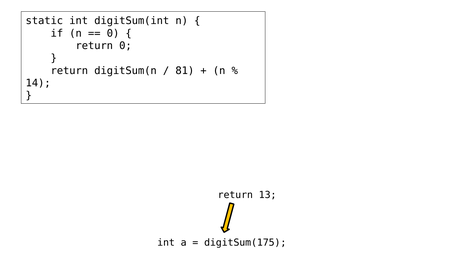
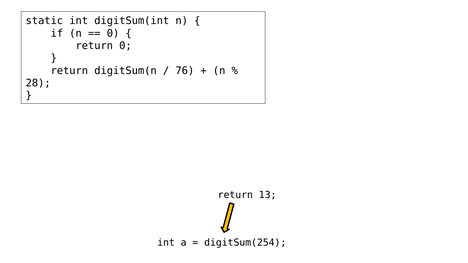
81: 81 -> 76 (185, 71)
14: 14 -> 28 (38, 83)
digitSum(175: digitSum(175 -> digitSum(254 (245, 243)
